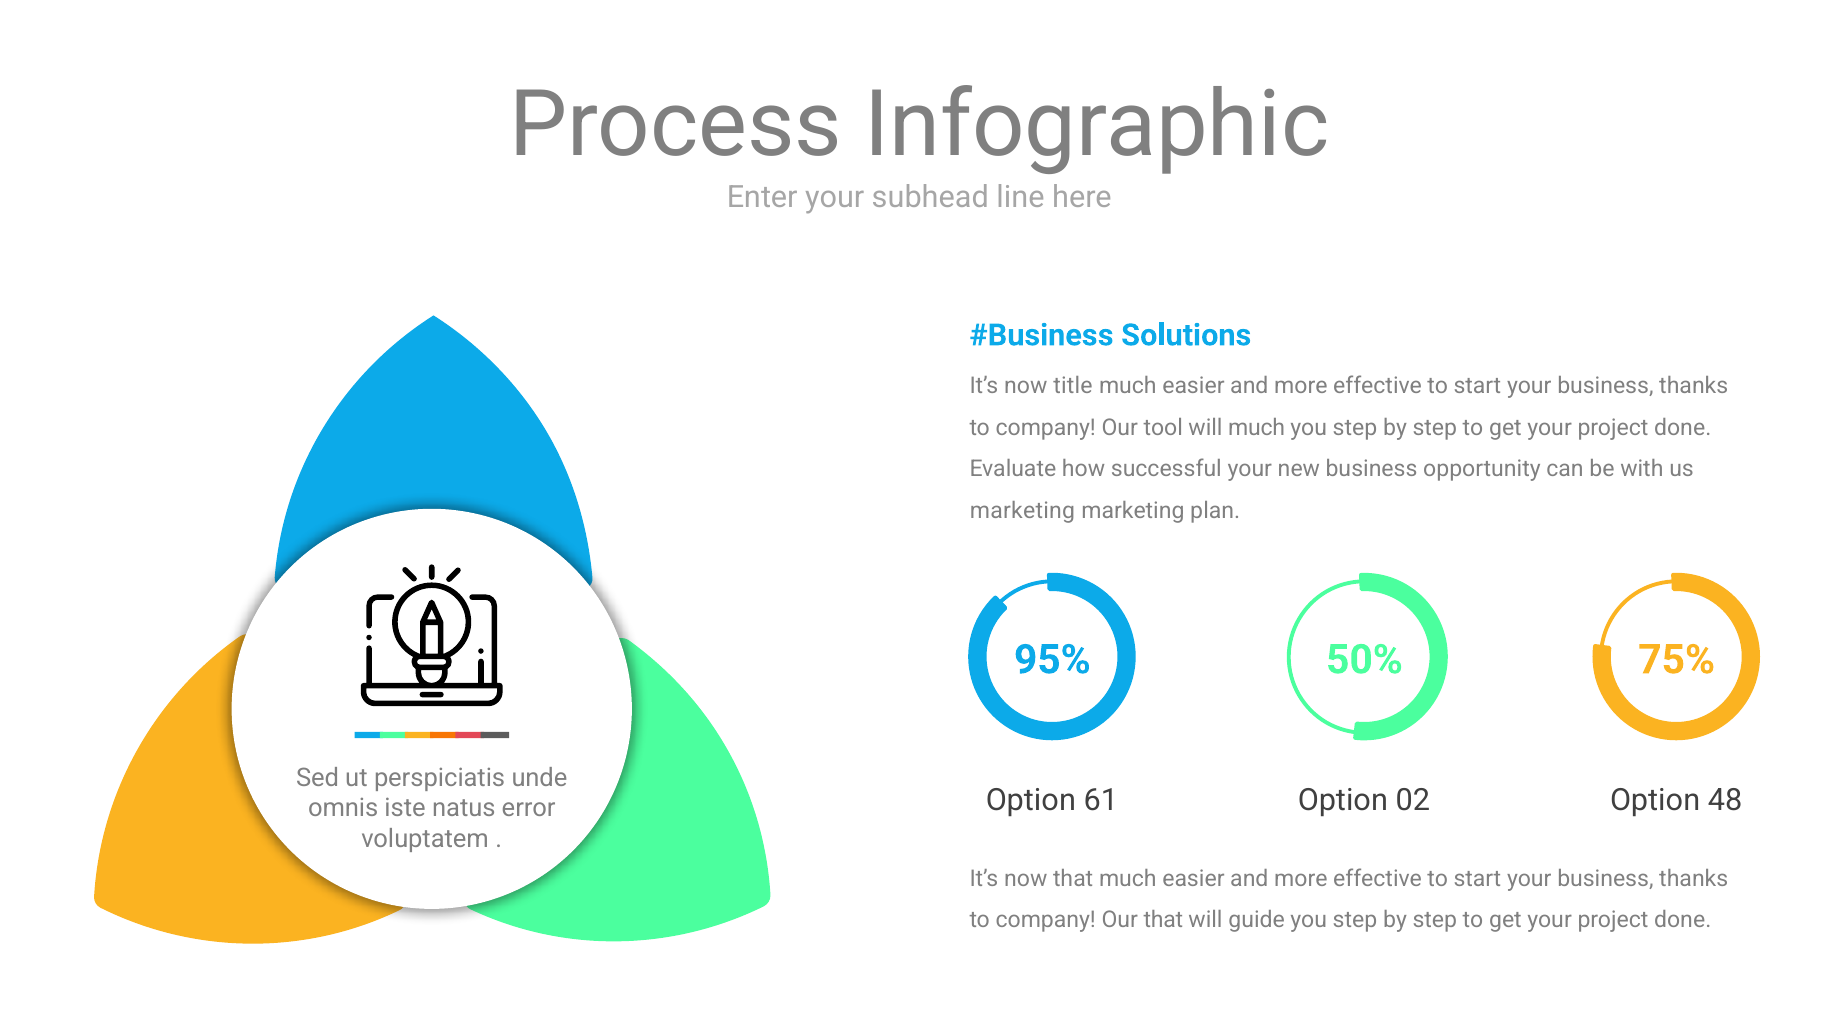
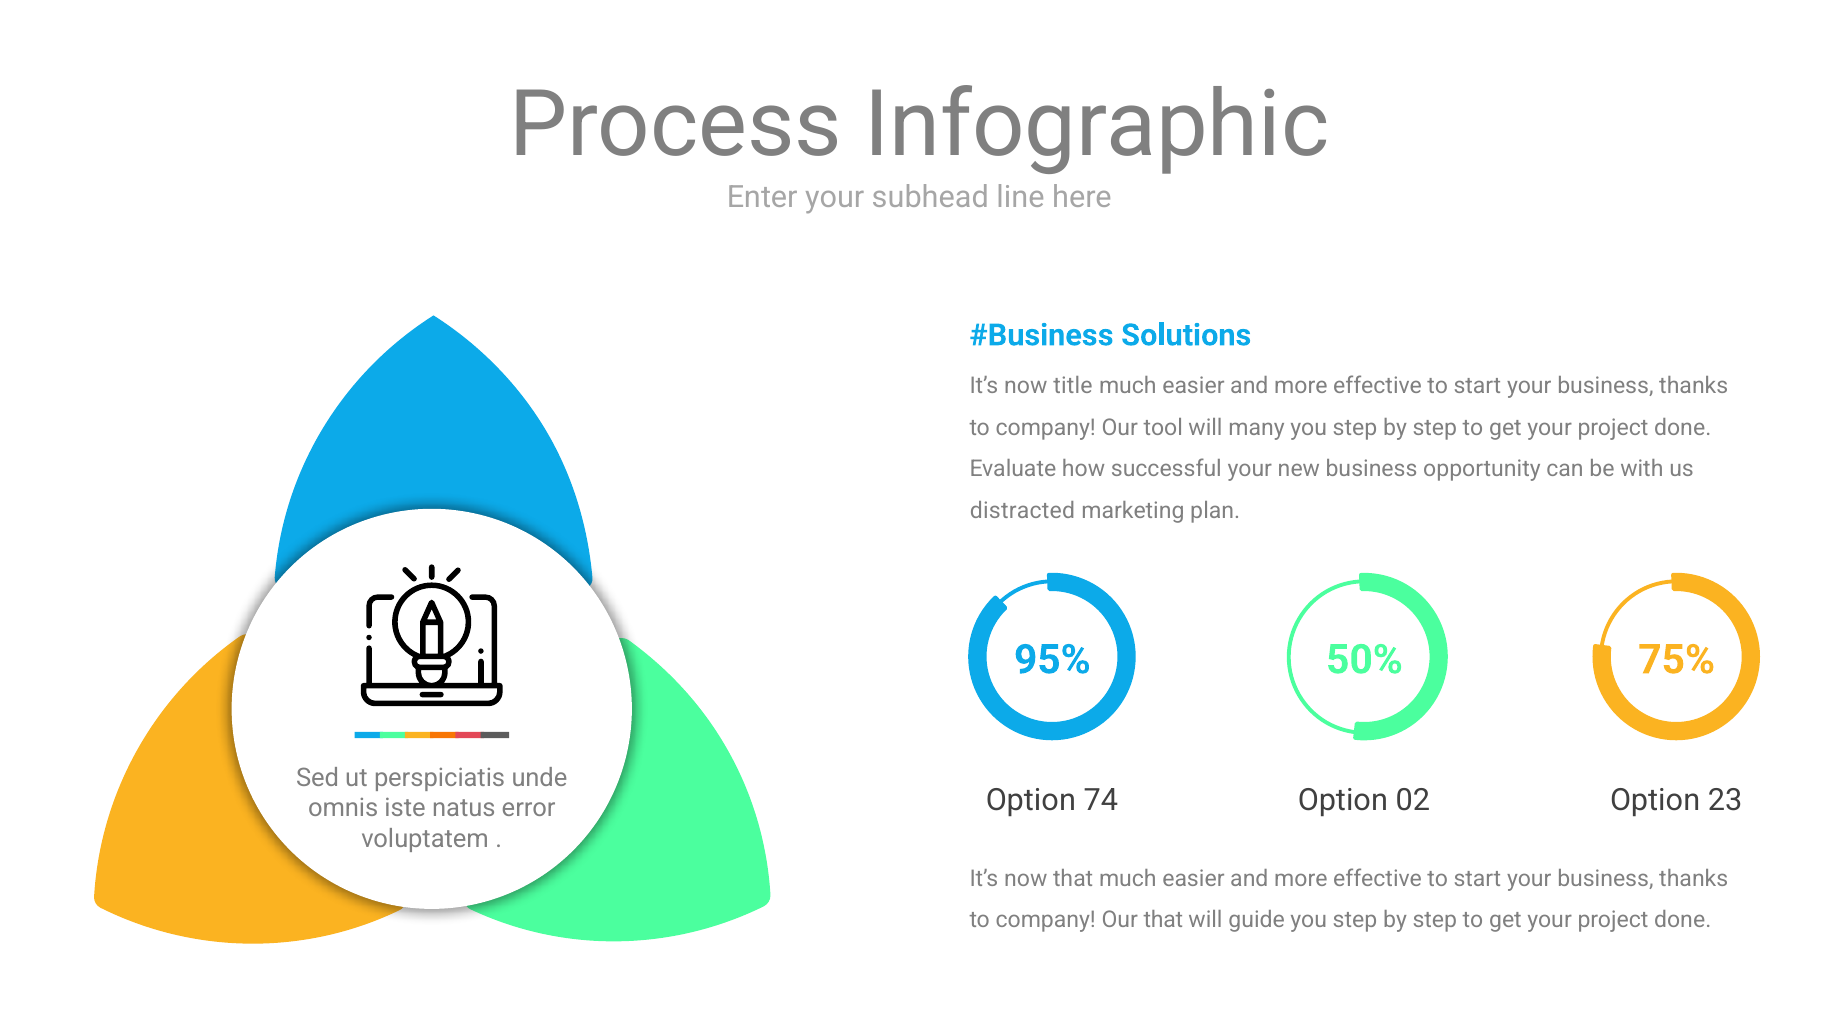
will much: much -> many (1257, 428)
marketing: marketing -> distracted (1023, 511)
61: 61 -> 74 (1101, 800)
48: 48 -> 23 (1725, 800)
